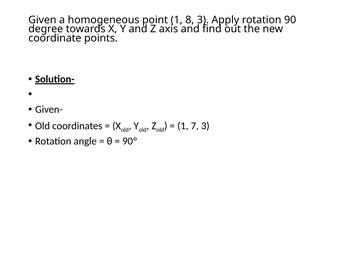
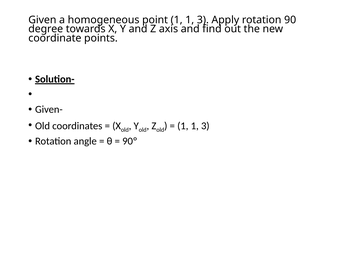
point 1 8: 8 -> 1 (190, 20)
7: 7 -> 1 (195, 126)
